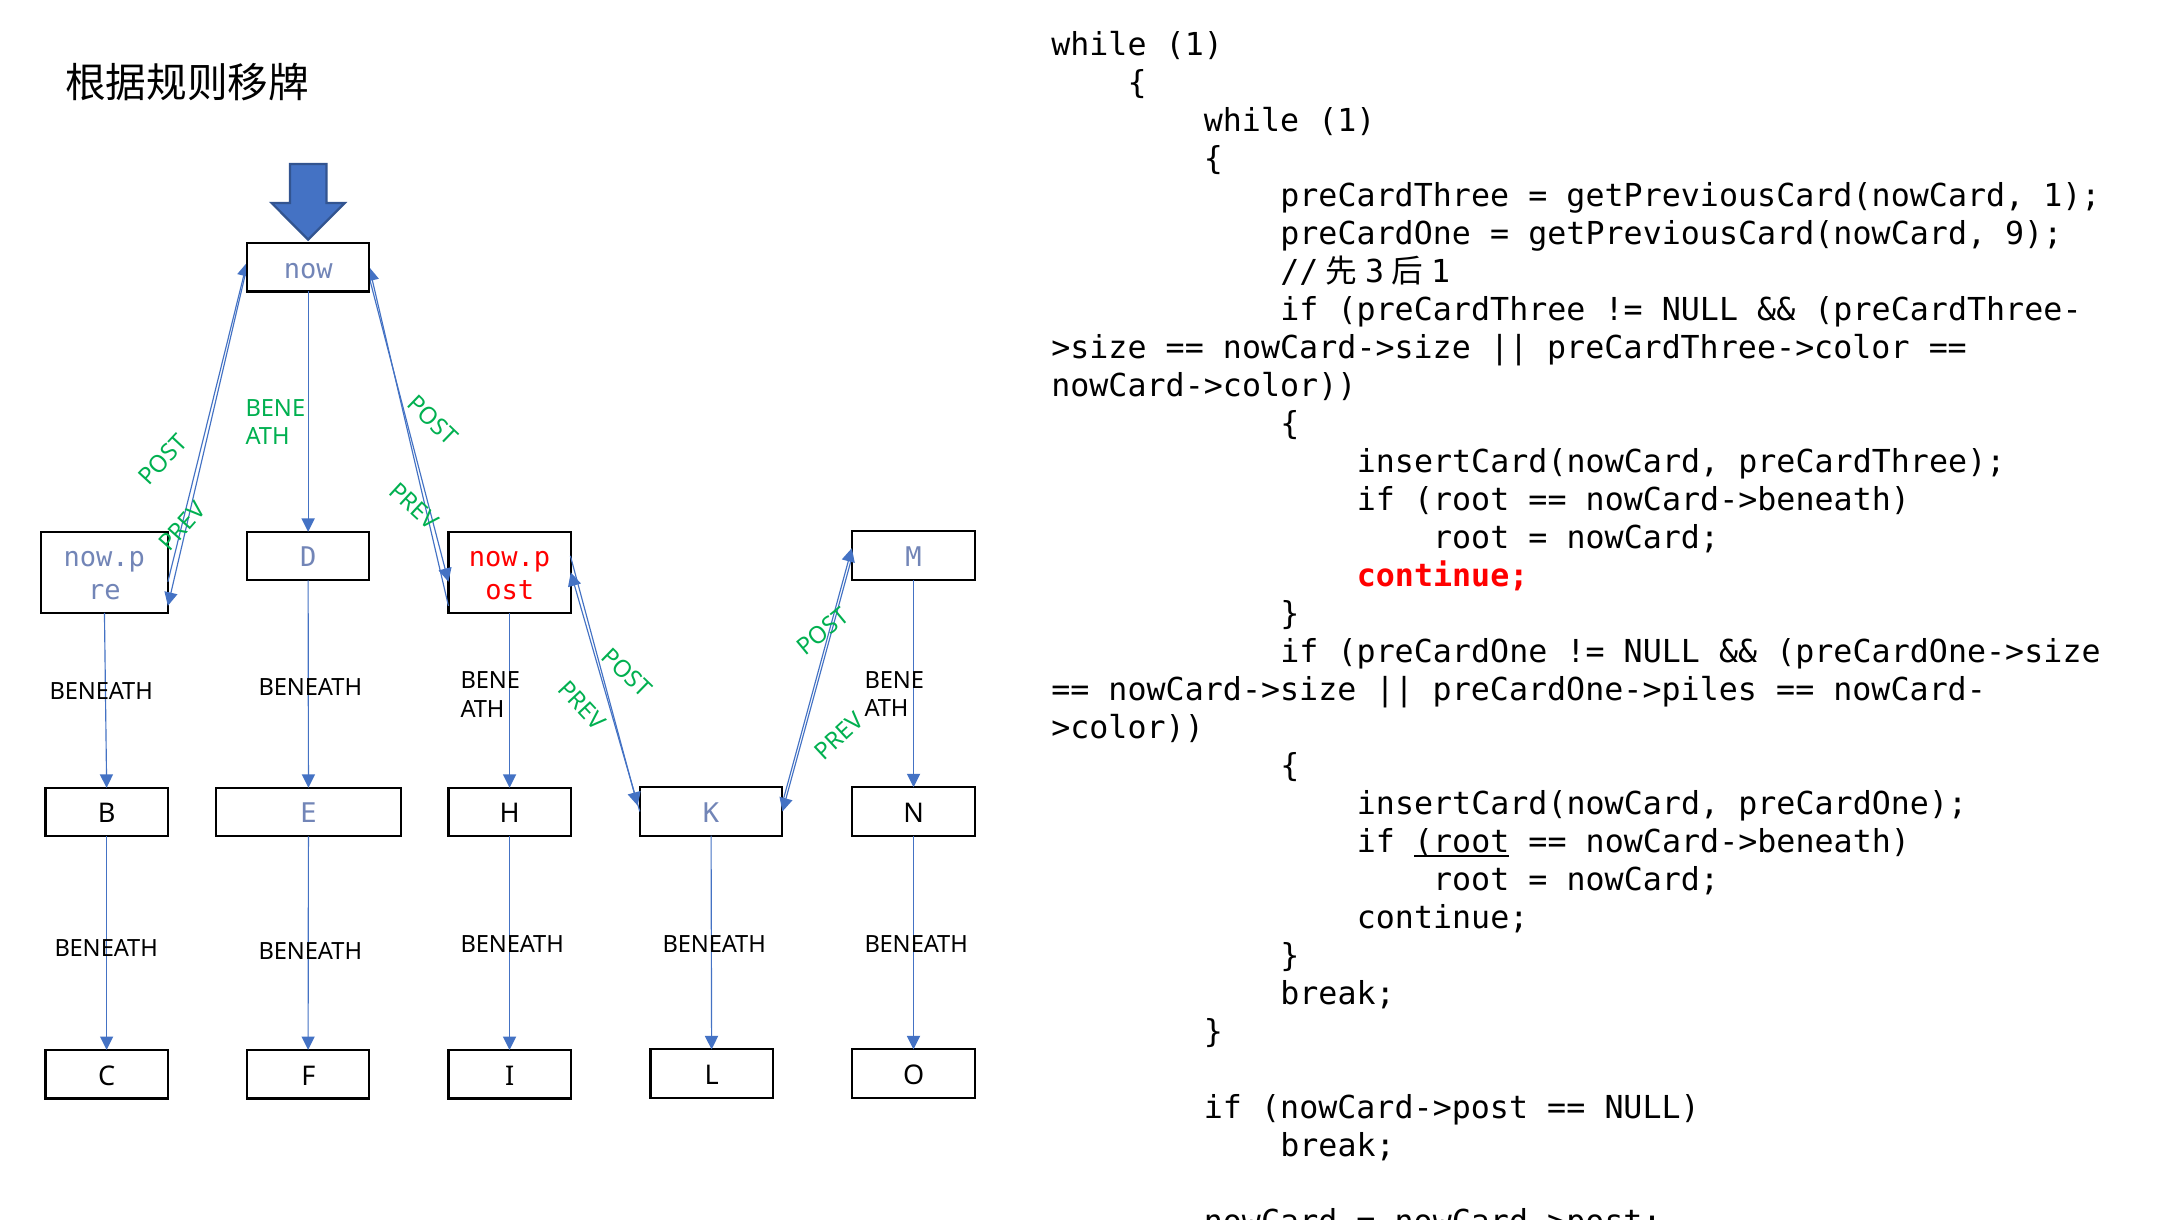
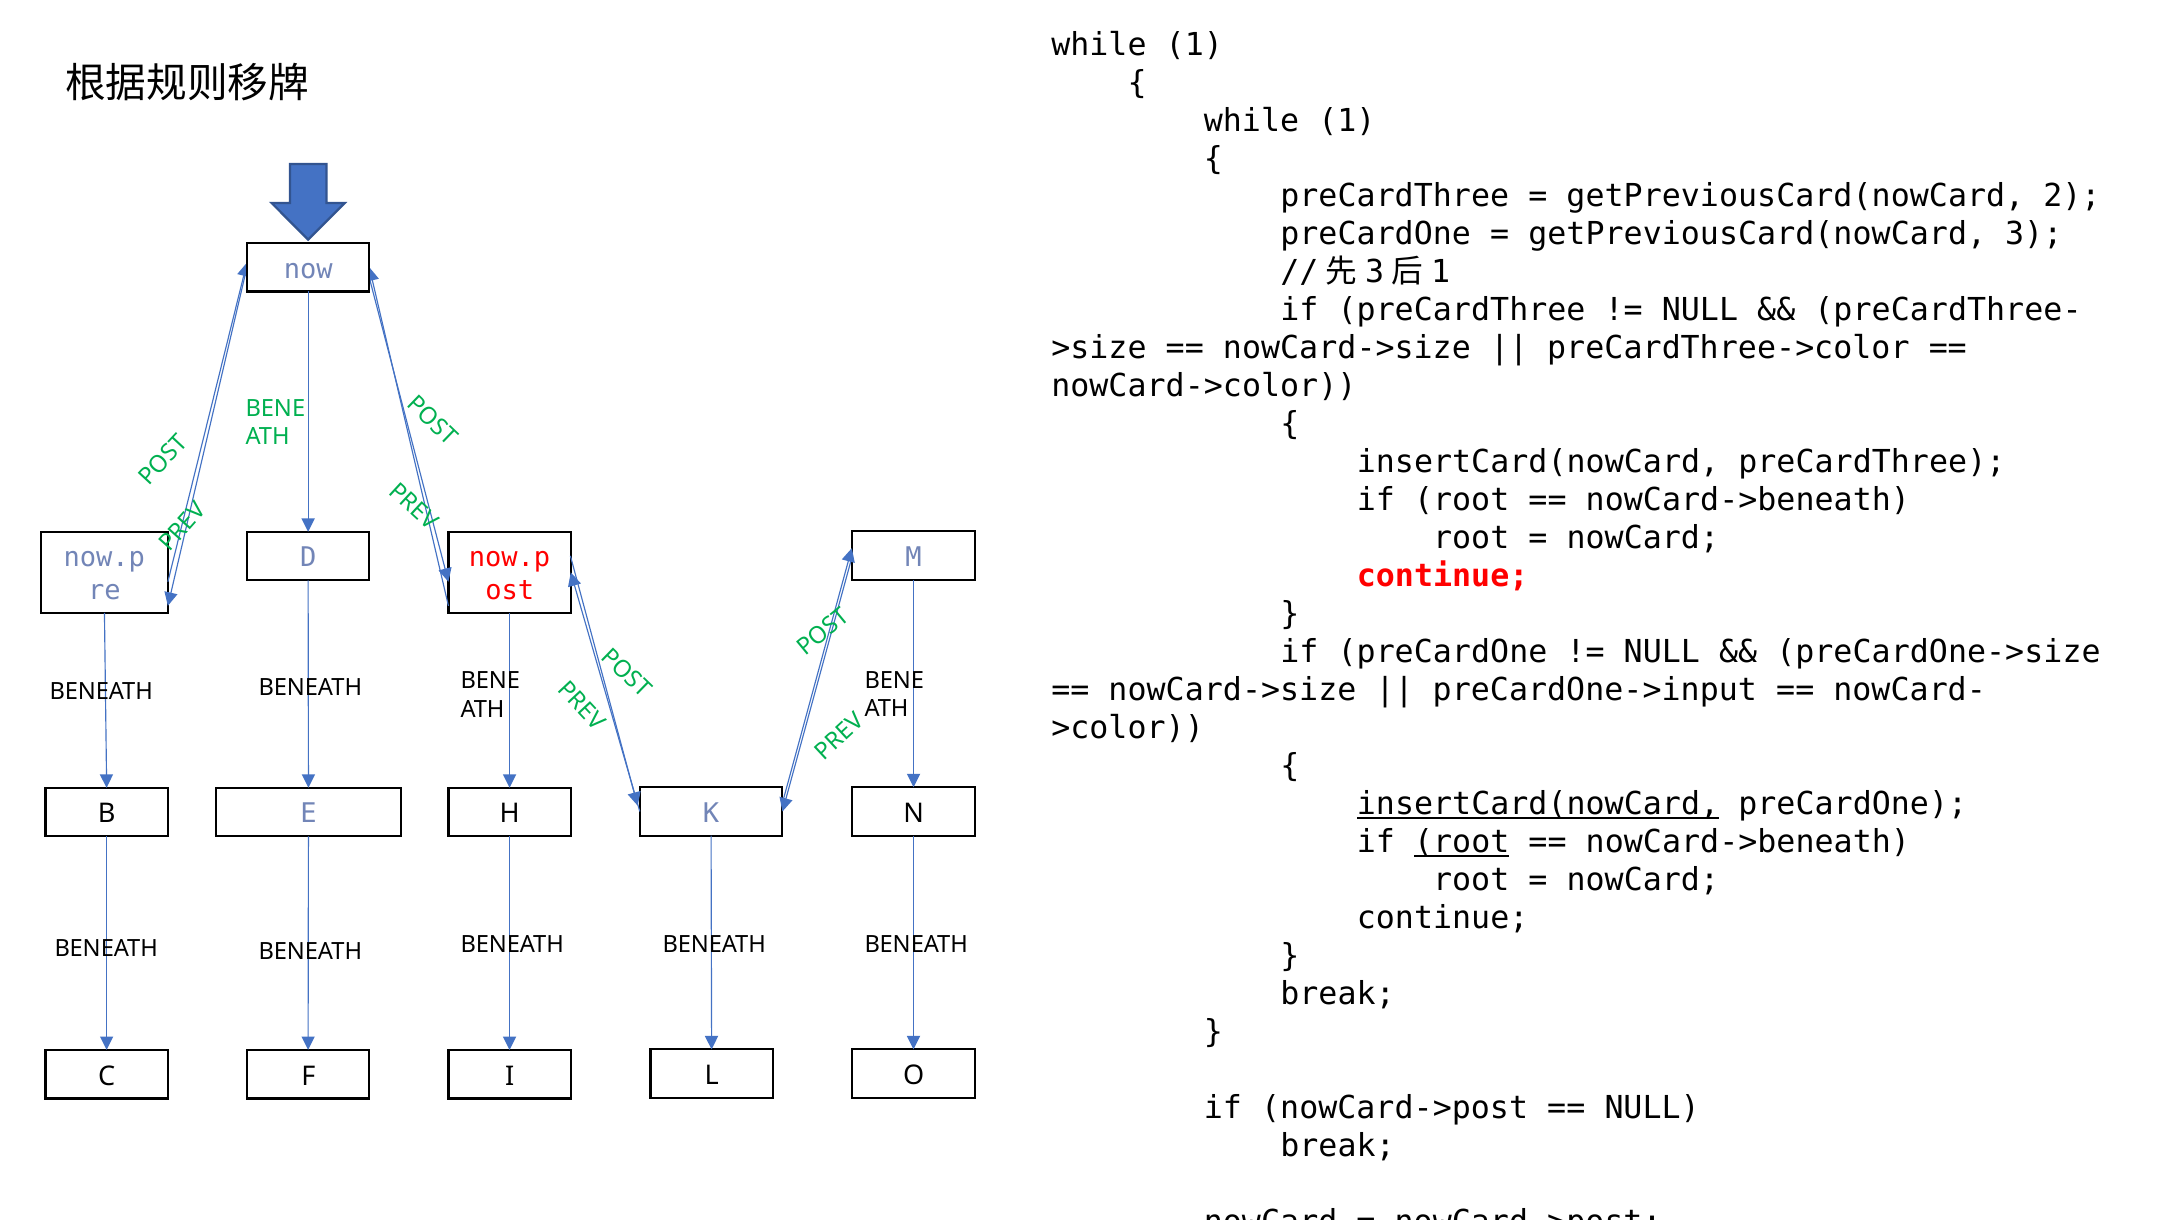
getPreviousCard(nowCard 1: 1 -> 2 (2072, 197)
9: 9 -> 3 (2034, 235)
preCardOne->piles: preCardOne->piles -> preCardOne->input (1595, 690)
insertCard(nowCard underline: none -> present (1538, 804)
